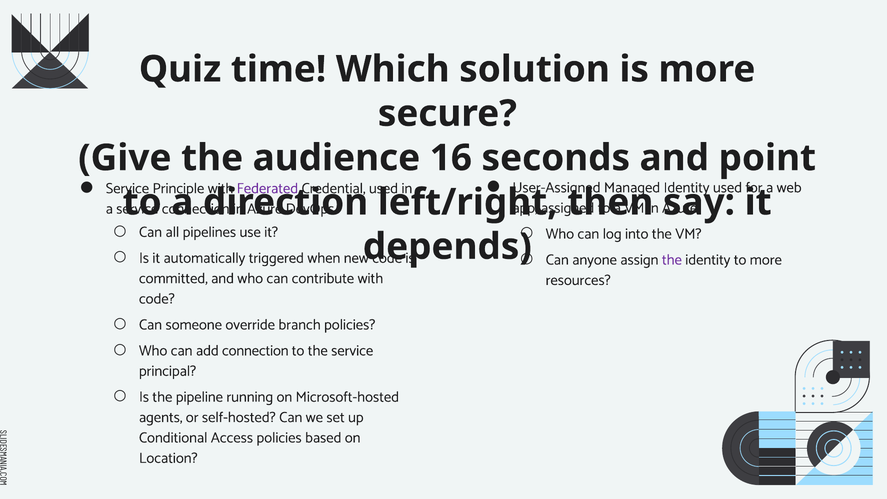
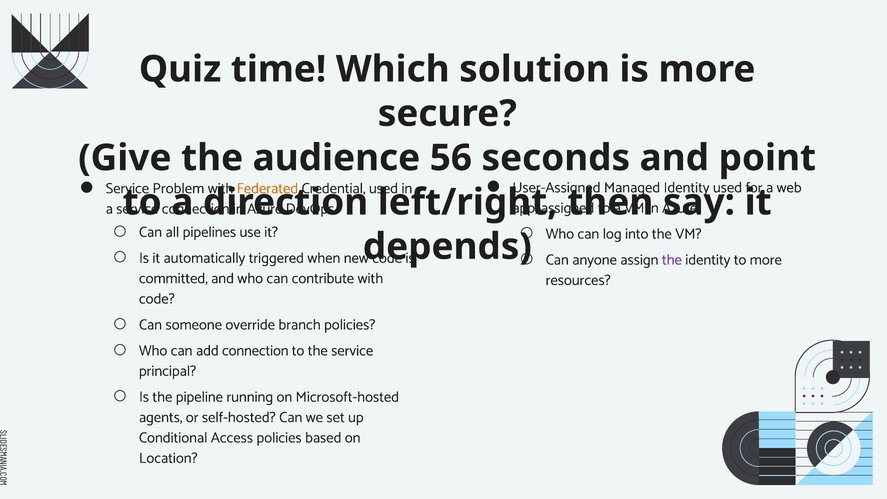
16: 16 -> 56 (451, 158)
Principle: Principle -> Problem (178, 188)
Federated colour: purple -> orange (267, 188)
